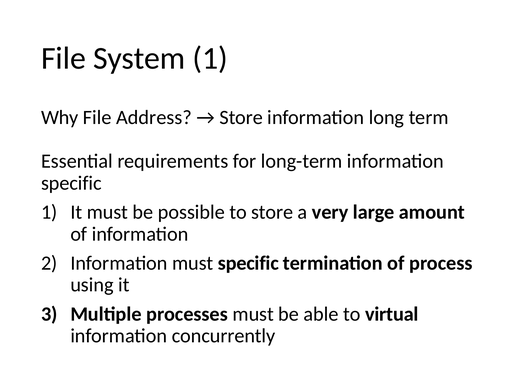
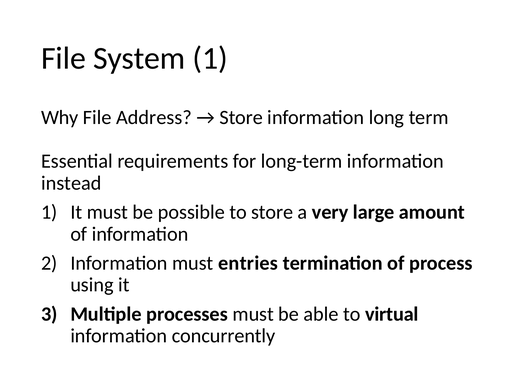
specific: specific -> instead (71, 183)
must specific: specific -> entries (248, 263)
